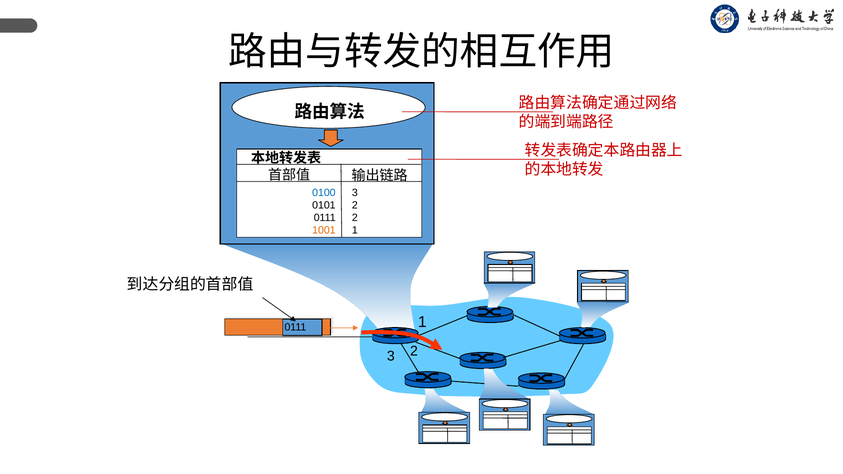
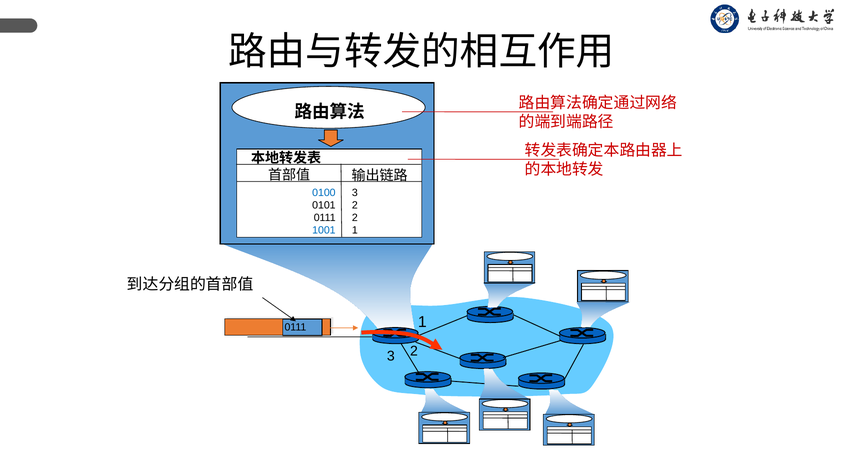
1001 colour: orange -> blue (324, 231)
